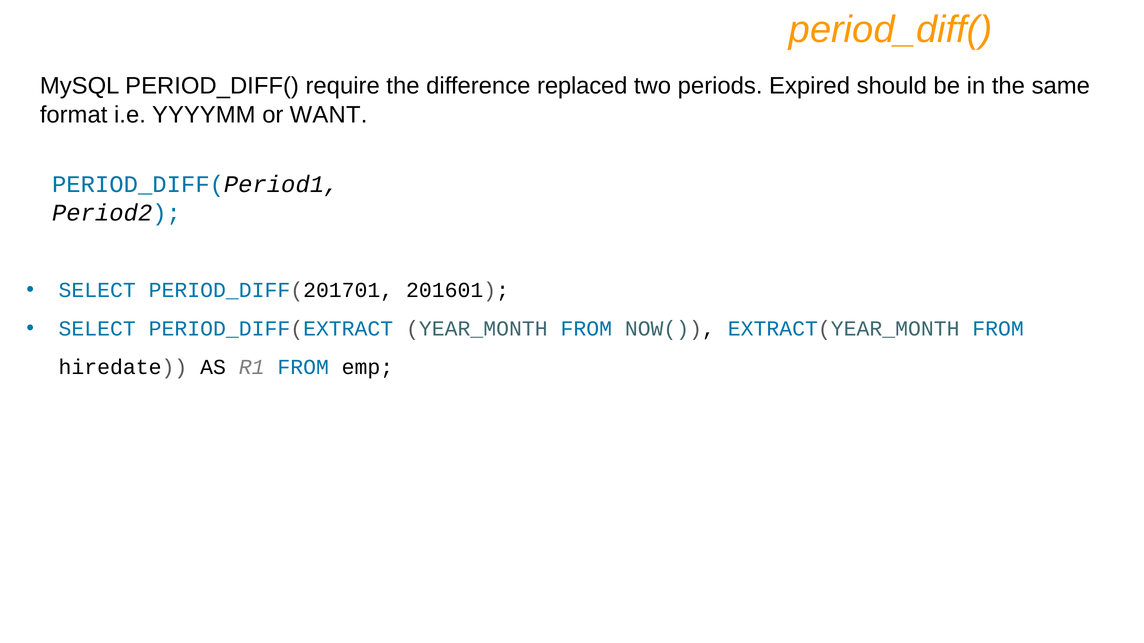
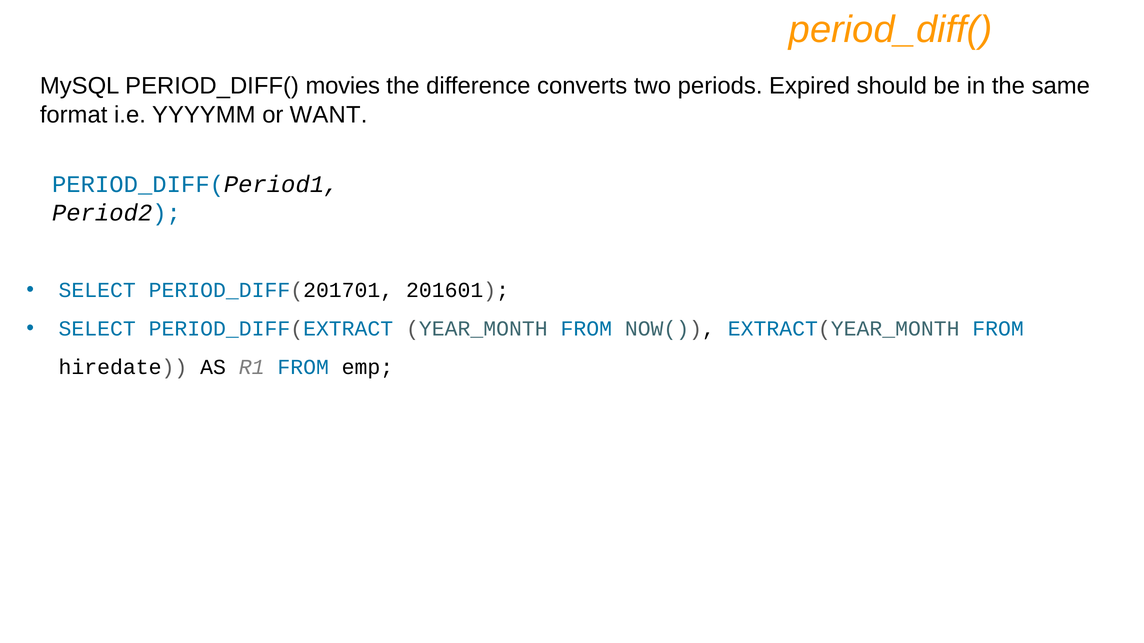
require: require -> movies (343, 86)
replaced: replaced -> converts (582, 86)
